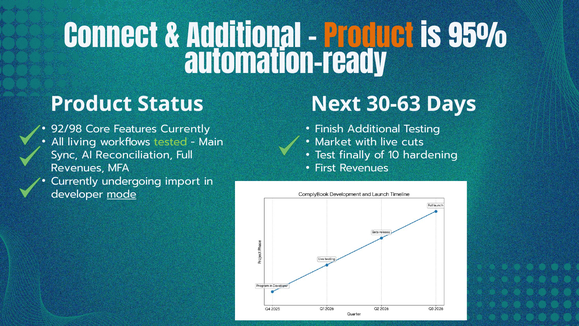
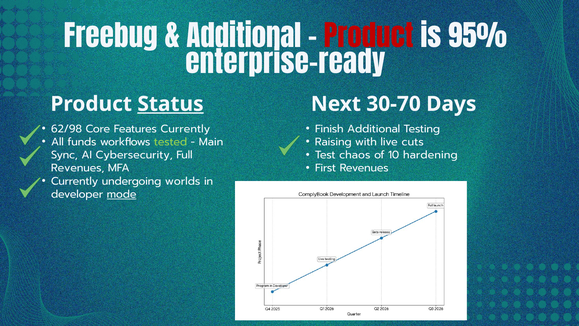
Connect: Connect -> Freebug (111, 38)
Product colour: orange -> red (369, 38)
automation-ready: automation-ready -> enterprise-ready (285, 64)
Status underline: none -> present (170, 104)
30-63: 30-63 -> 30-70 (394, 104)
92/98: 92/98 -> 62/98 (67, 129)
living: living -> funds (82, 142)
Market: Market -> Raising (333, 142)
finally: finally -> chaos (355, 155)
Reconciliation: Reconciliation -> Cybersecurity (134, 155)
import: import -> worlds (183, 181)
